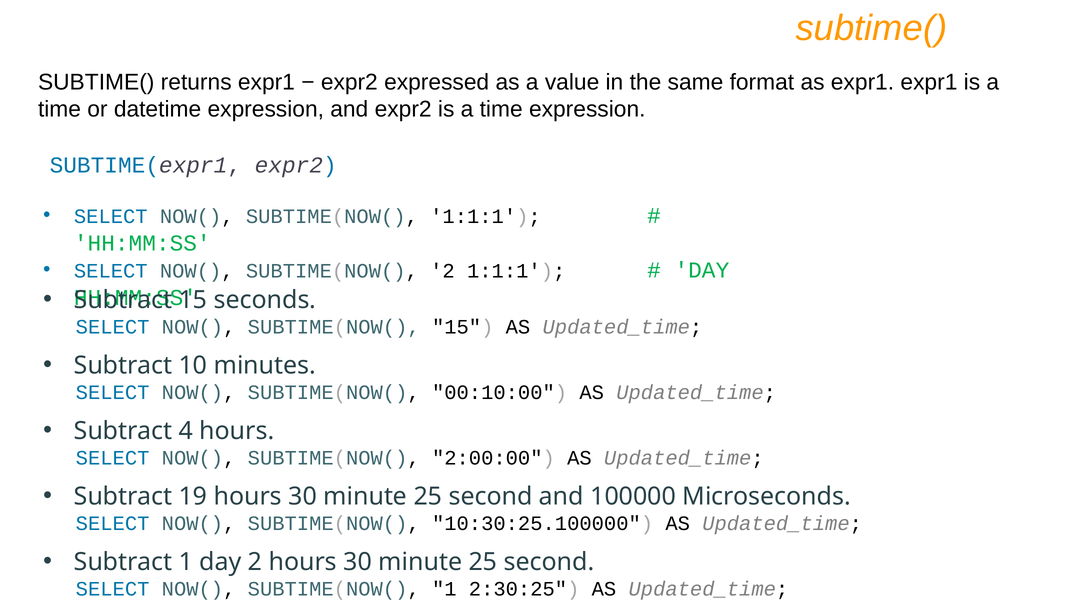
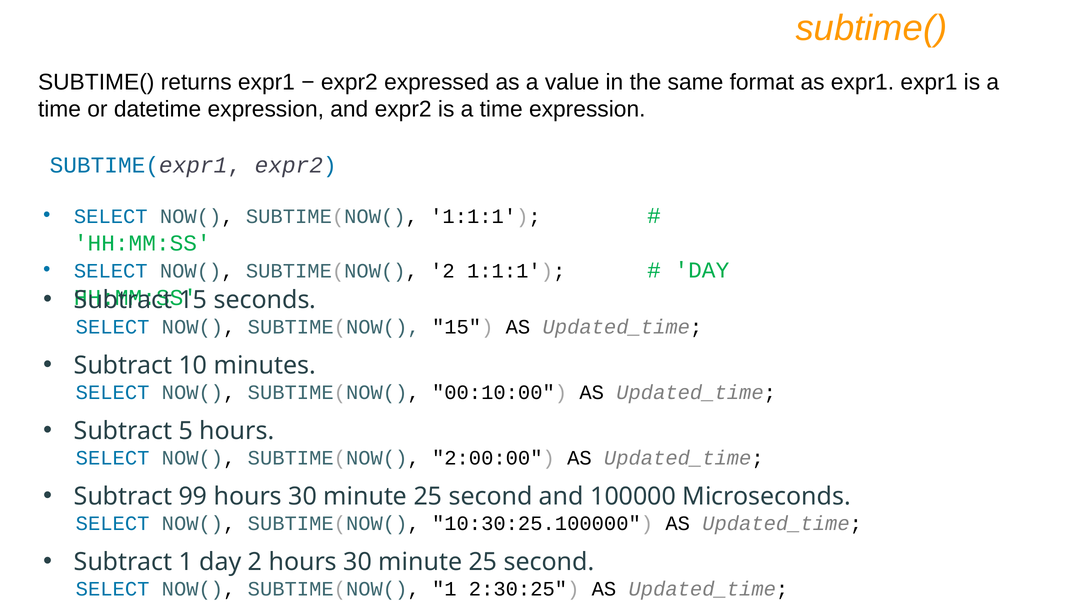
4: 4 -> 5 (186, 431)
19: 19 -> 99 (193, 497)
